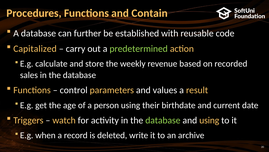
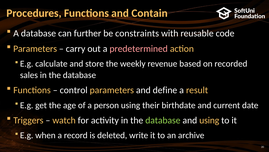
established: established -> constraints (137, 33)
Capitalized: Capitalized -> Parameters (35, 49)
predetermined colour: light green -> pink (139, 49)
values: values -> define (165, 90)
